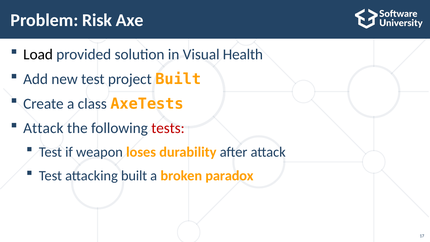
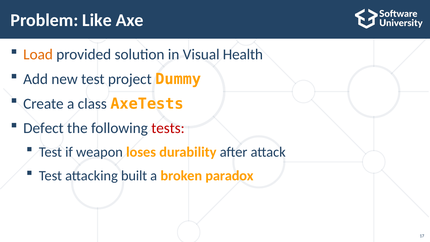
Risk: Risk -> Like (97, 20)
Load colour: black -> orange (38, 55)
project Built: Built -> Dummy (178, 79)
Attack: Attack -> Defect (43, 128)
